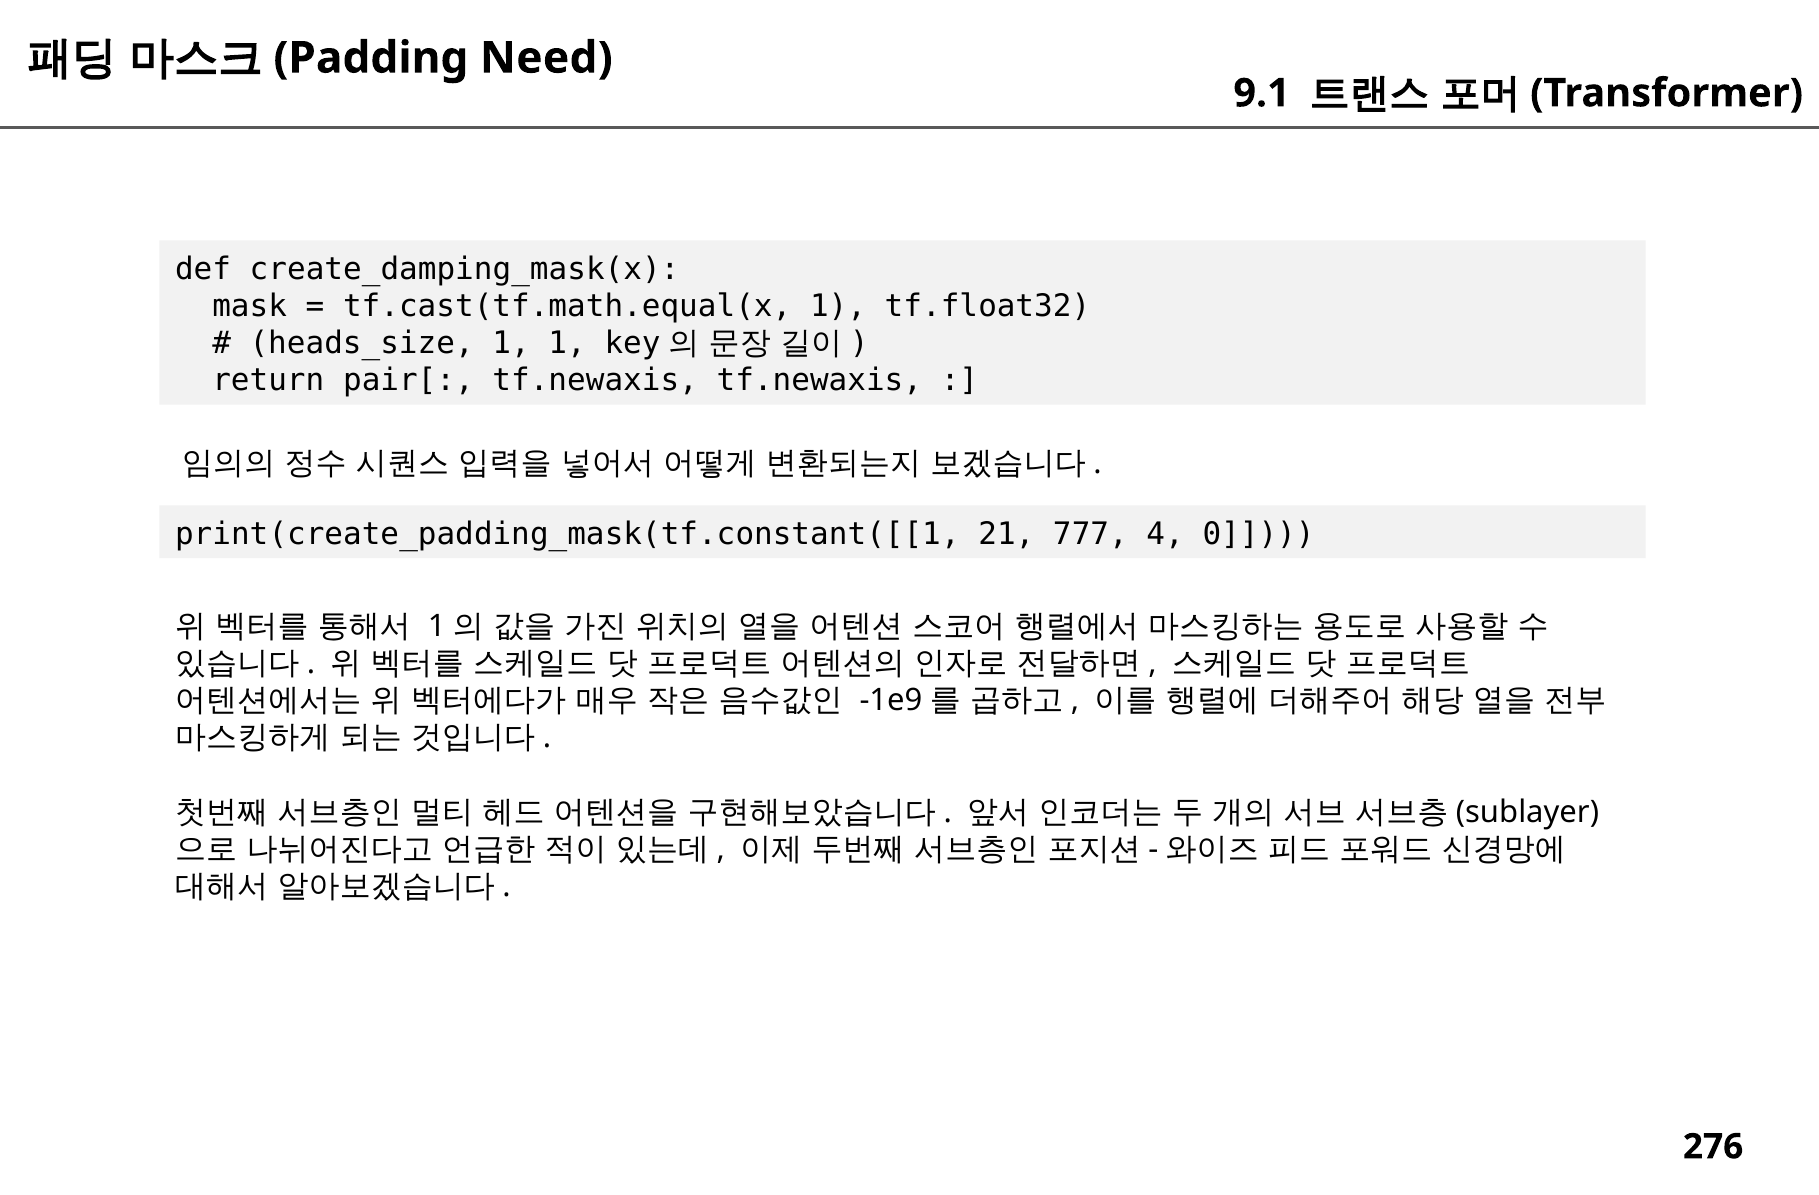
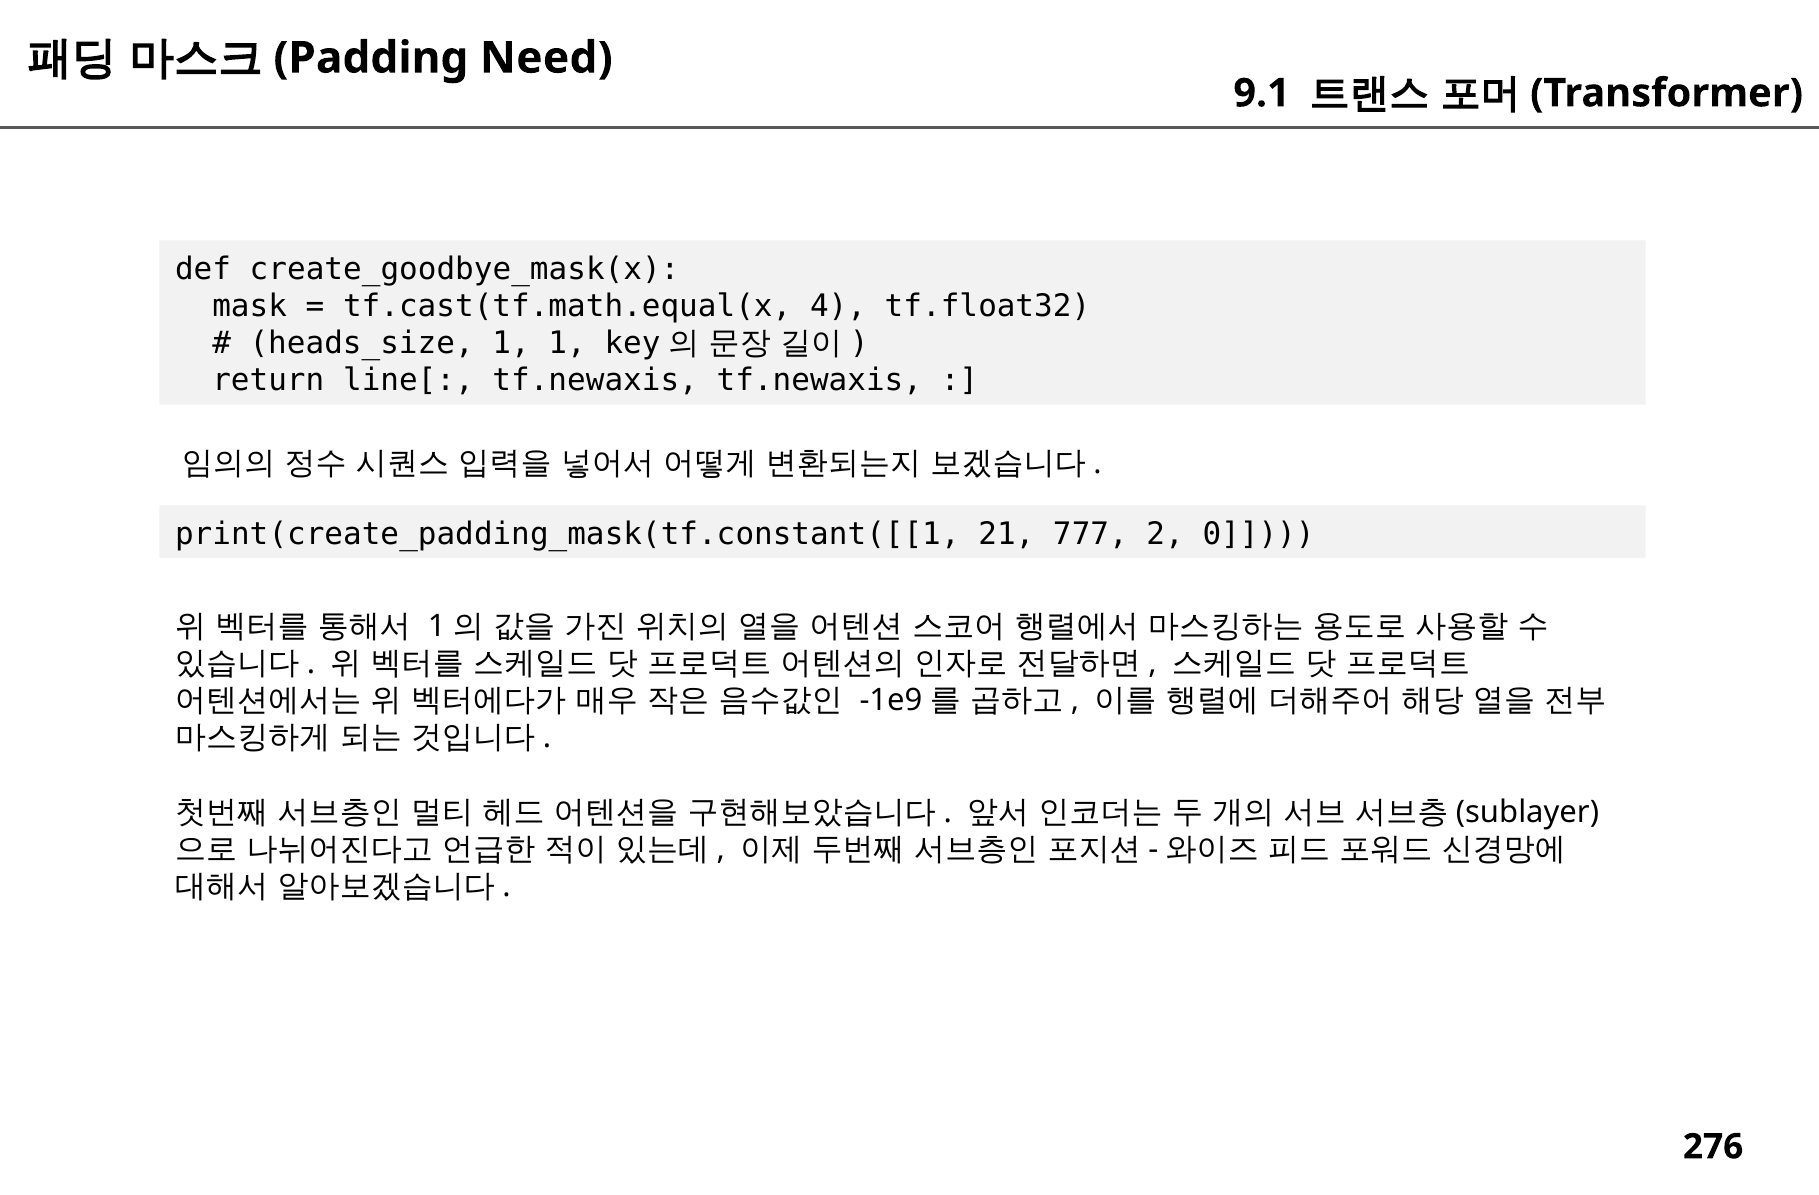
create_damping_mask(x: create_damping_mask(x -> create_goodbye_mask(x (465, 269)
tf.cast(tf.math.equal(x 1: 1 -> 4 (838, 306)
pair[: pair[ -> line[ (408, 380)
4: 4 -> 2 (1165, 534)
